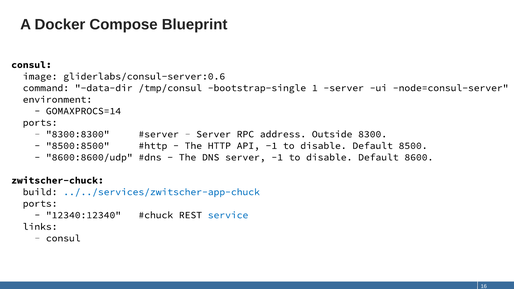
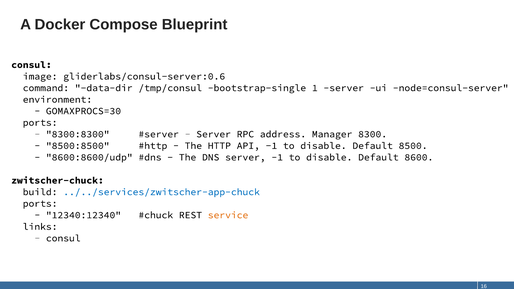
GOMAXPROCS=14: GOMAXPROCS=14 -> GOMAXPROCS=30 (83, 111)
Outside: Outside -> Manager (332, 134)
service colour: blue -> orange (228, 215)
